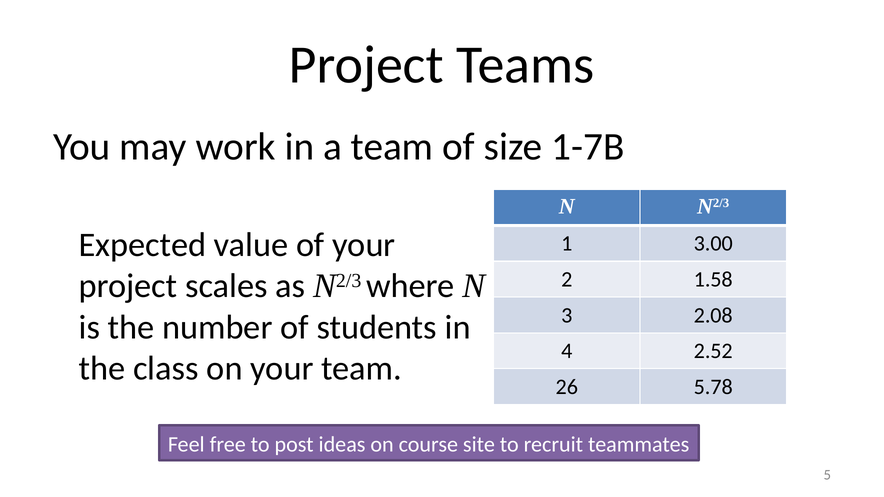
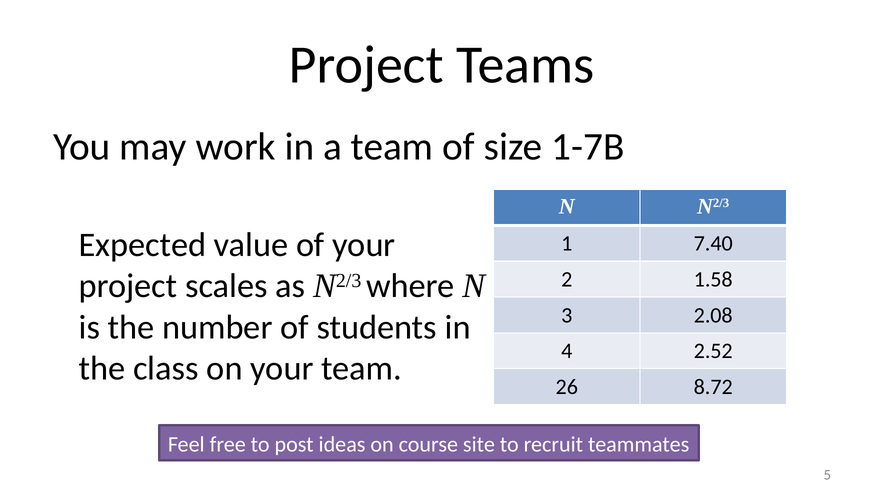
3.00: 3.00 -> 7.40 (713, 244)
5.78: 5.78 -> 8.72 (713, 387)
